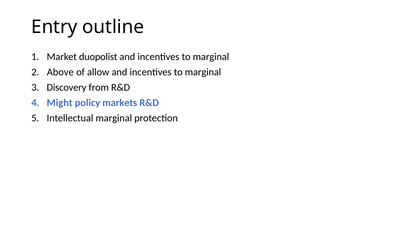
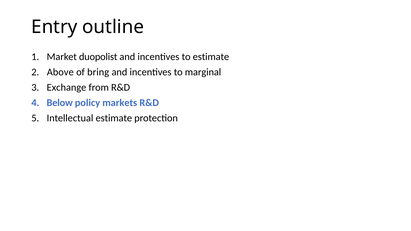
marginal: marginal -> estimate (211, 57)
allow: allow -> bring (98, 72)
Discovery: Discovery -> Exchange (67, 87)
Might: Might -> Below (60, 103)
Intellectual marginal: marginal -> estimate (114, 118)
